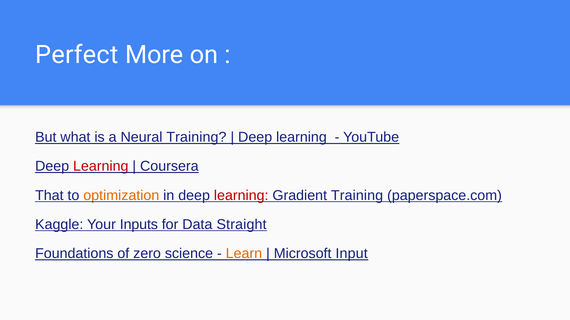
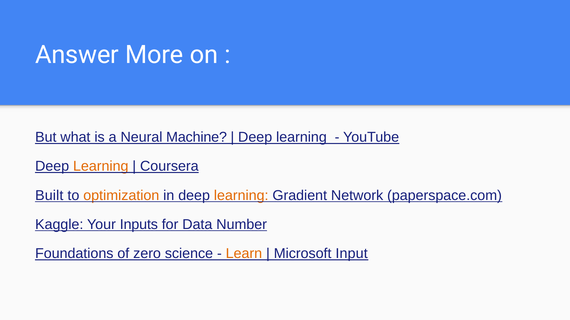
Perfect: Perfect -> Answer (77, 55)
Neural Training: Training -> Machine (197, 137)
Learning colour: red -> orange (101, 167)
That: That -> Built (49, 196)
learning colour: red -> orange (241, 196)
Gradient Training: Training -> Network (357, 196)
Straight: Straight -> Number (242, 225)
